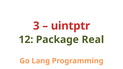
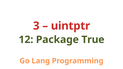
Real: Real -> True (93, 40)
